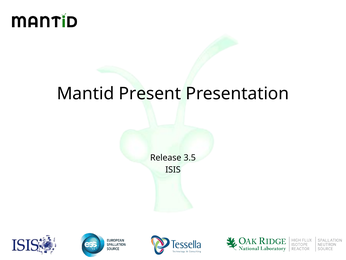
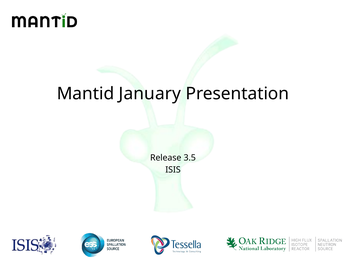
Present: Present -> January (150, 93)
